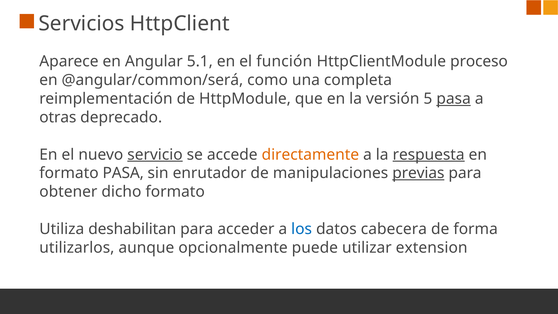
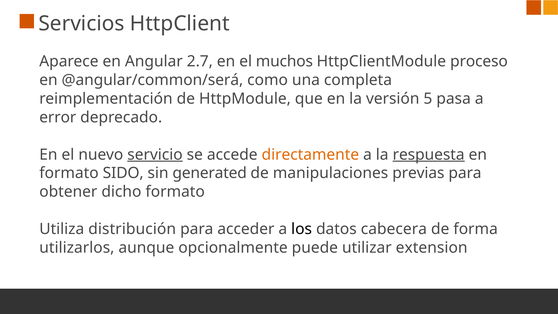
5.1: 5.1 -> 2.7 (200, 61)
función: función -> muchos (284, 61)
pasa underline: present -> none (454, 99)
otras: otras -> error (58, 117)
formato PASA: PASA -> SIDO (123, 173)
enrutador: enrutador -> generated (210, 173)
previas underline: present -> none (418, 173)
deshabilitan: deshabilitan -> distribución (132, 229)
los colour: blue -> black (302, 229)
